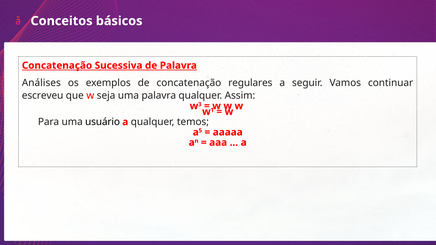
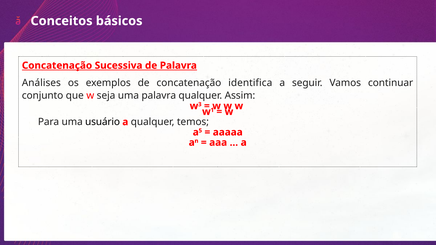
regulares: regulares -> identifica (250, 83)
escreveu: escreveu -> conjunto (43, 96)
